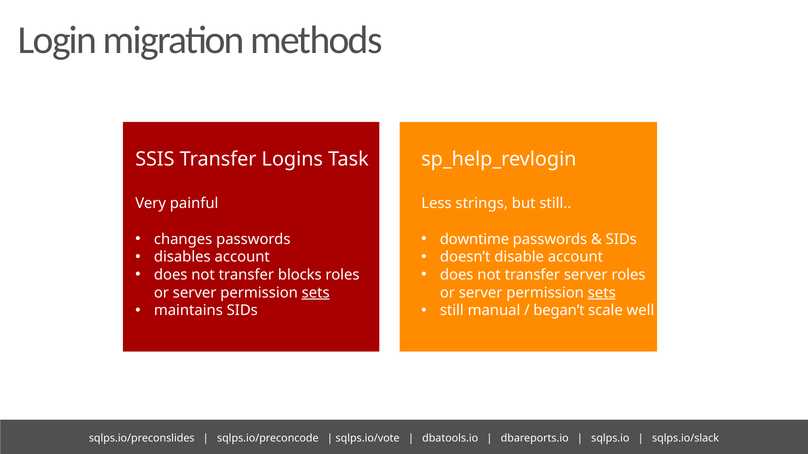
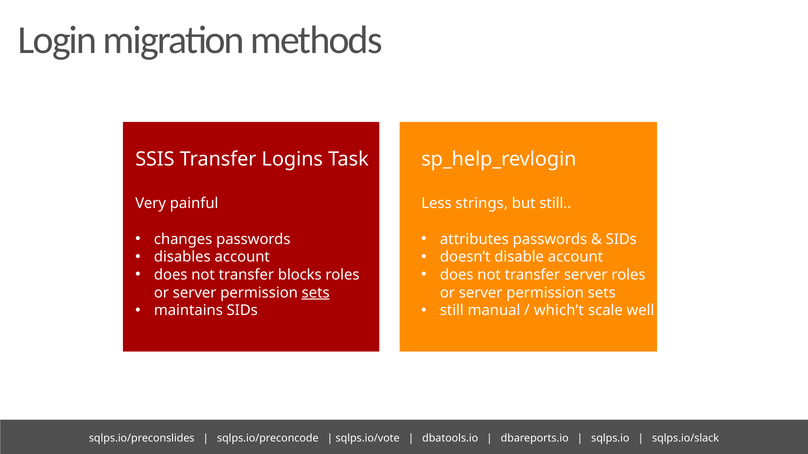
downtime: downtime -> attributes (474, 239)
sets underline: present -> none (602, 293)
began’t: began’t -> which’t (559, 310)
